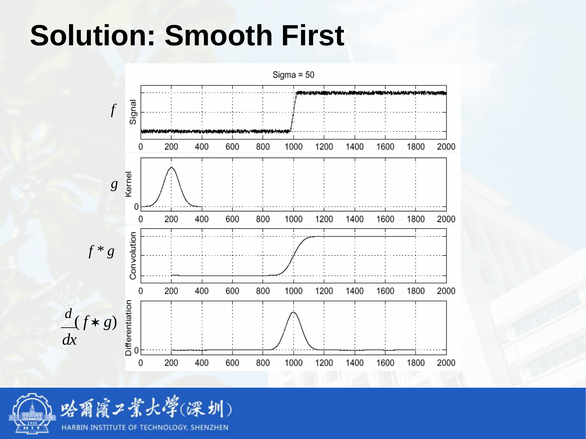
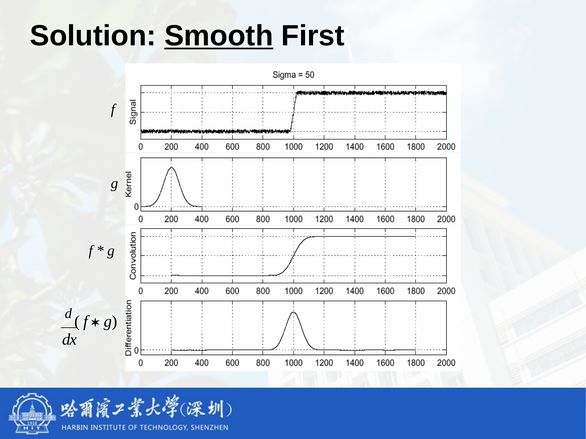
Smooth underline: none -> present (219, 36)
